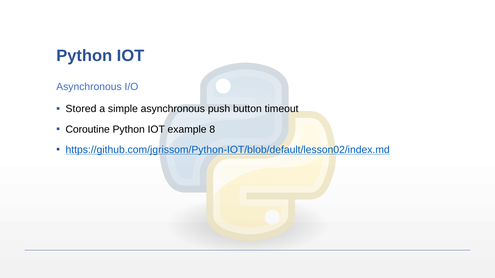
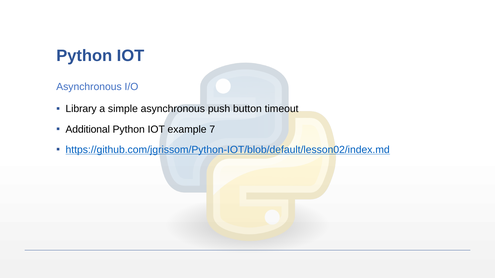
Stored: Stored -> Library (81, 109)
Coroutine: Coroutine -> Additional (88, 129)
8: 8 -> 7 (212, 129)
